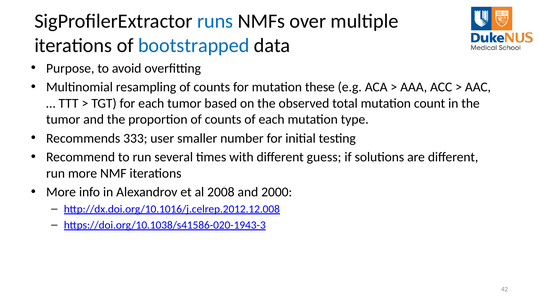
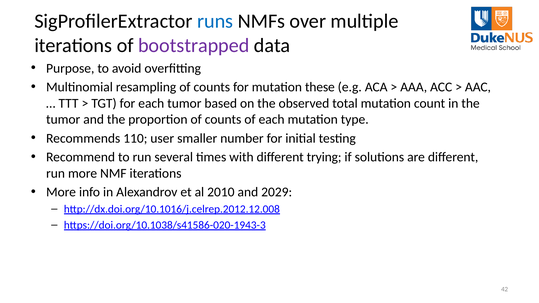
bootstrapped colour: blue -> purple (194, 46)
333: 333 -> 110 (135, 138)
guess: guess -> trying (324, 157)
2008: 2008 -> 2010 (221, 192)
2000: 2000 -> 2029 (277, 192)
